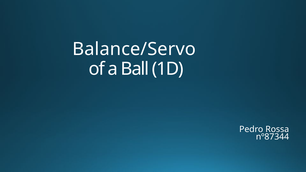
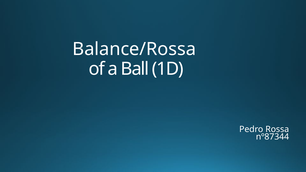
Balance/Servo: Balance/Servo -> Balance/Rossa (134, 49)
